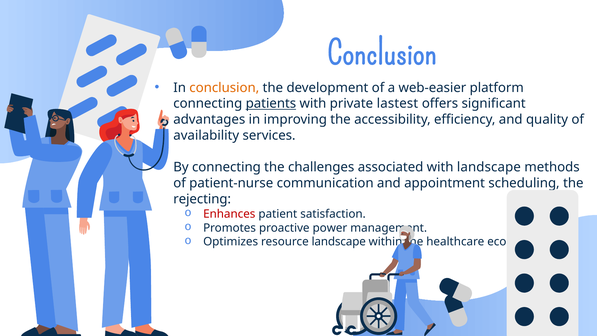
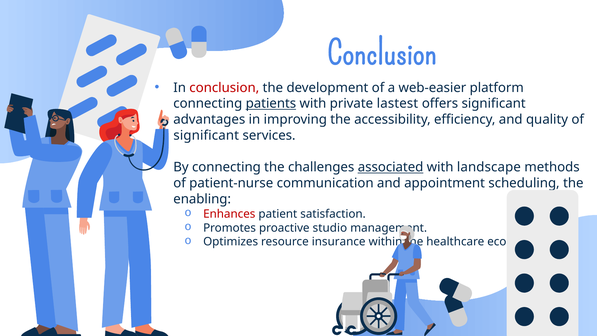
conclusion colour: orange -> red (224, 88)
availability: availability -> significant (206, 135)
associated underline: none -> present (391, 167)
rejecting: rejecting -> enabling (202, 199)
power: power -> studio (330, 228)
resource landscape: landscape -> insurance (339, 242)
